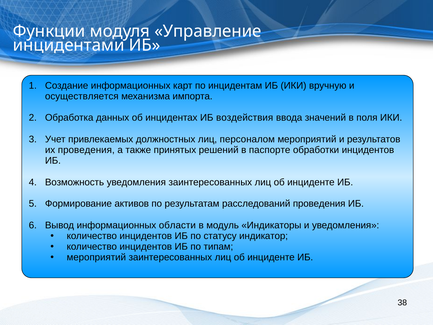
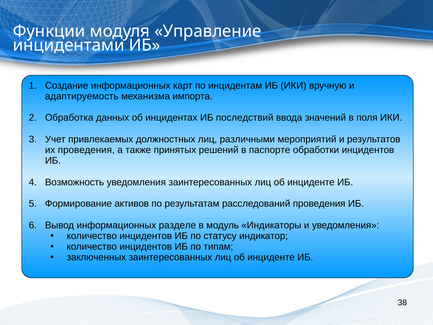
осуществляется: осуществляется -> адаптируемость (82, 96)
воздействия: воздействия -> последствий (245, 118)
персоналом: персоналом -> различными (247, 139)
области: области -> разделе (177, 225)
мероприятий: мероприятий -> заключенных (96, 257)
